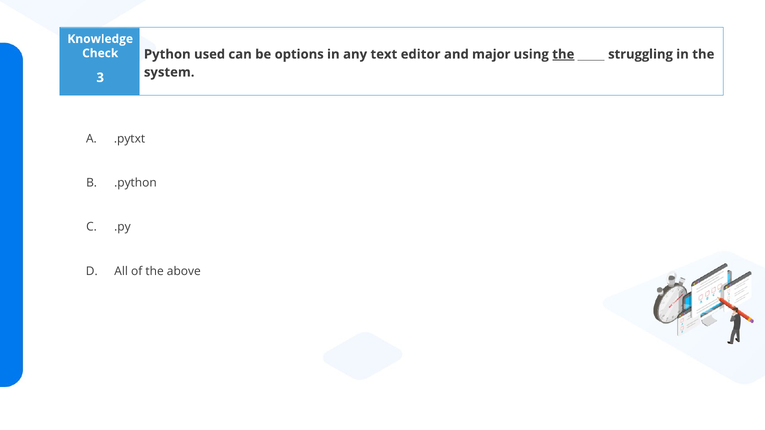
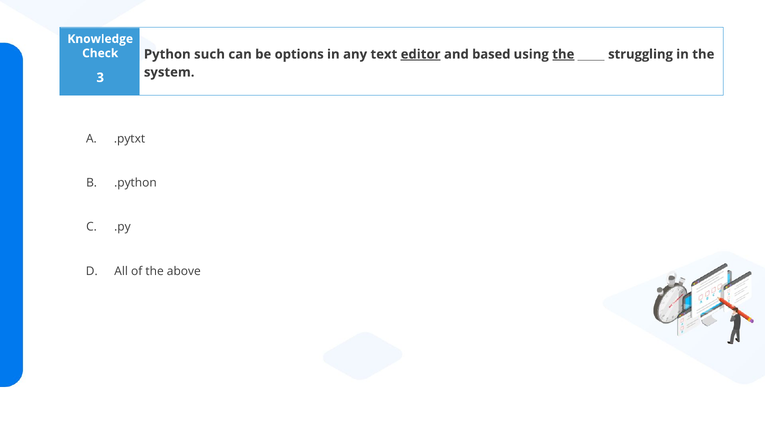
used: used -> such (210, 54)
editor underline: none -> present (421, 54)
major: major -> based (491, 54)
